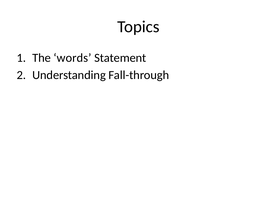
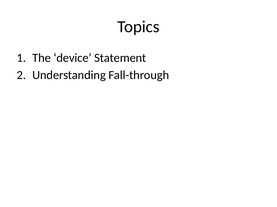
words: words -> device (73, 58)
